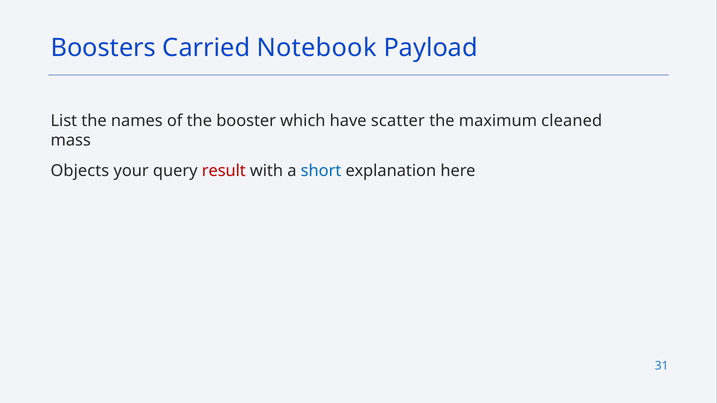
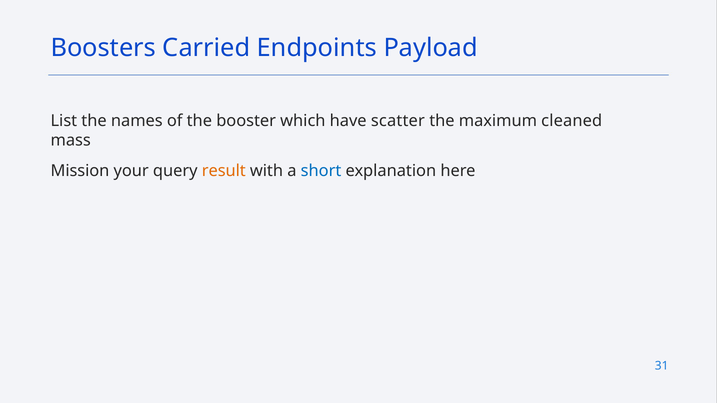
Notebook: Notebook -> Endpoints (317, 48)
Objects: Objects -> Mission (80, 171)
result colour: red -> orange (224, 171)
